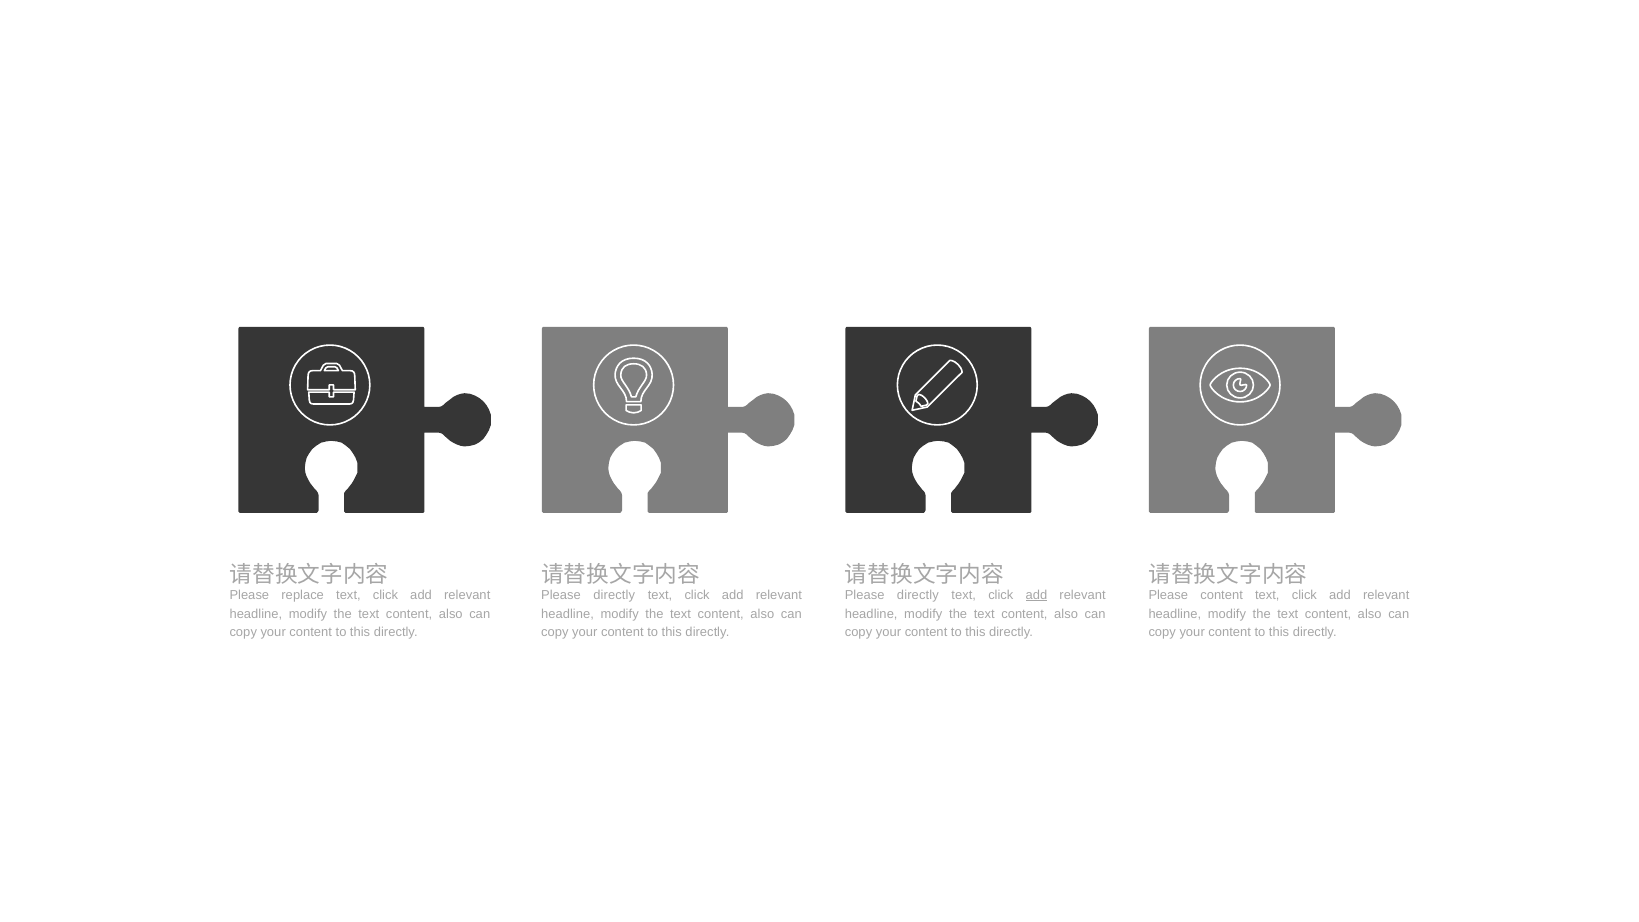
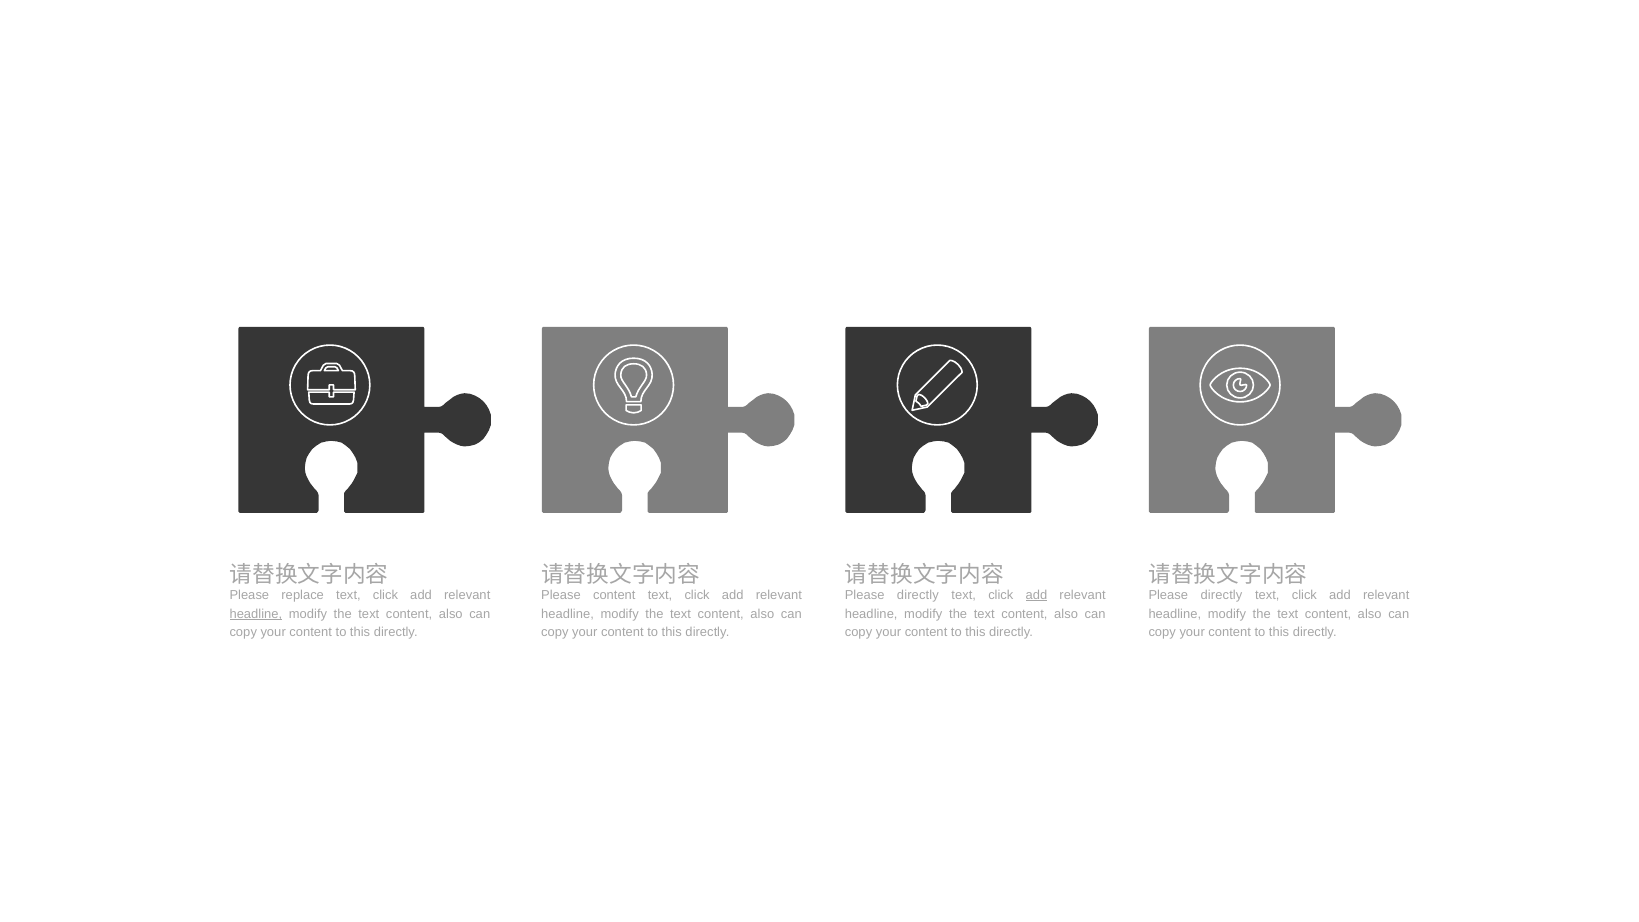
directly: directly -> content (614, 595)
content: content -> directly (1222, 595)
headline underline: none -> present (256, 614)
